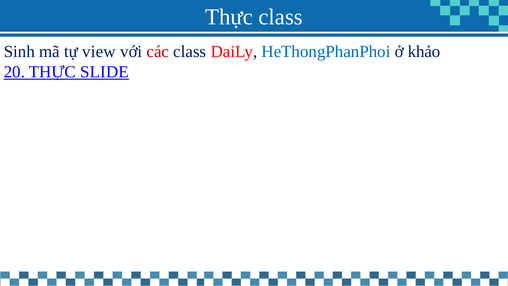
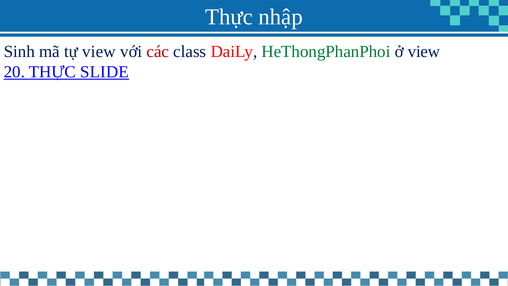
Thực class: class -> nhập (281, 17)
HeThongPhanPhoi colour: blue -> green (326, 51)
ở khảo: khảo -> view (424, 51)
